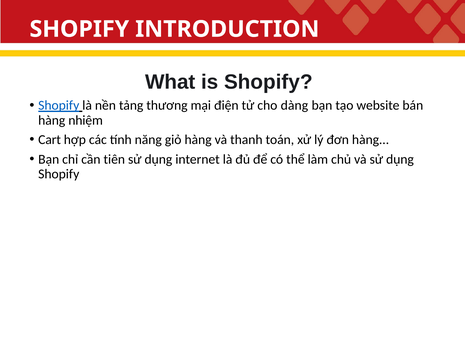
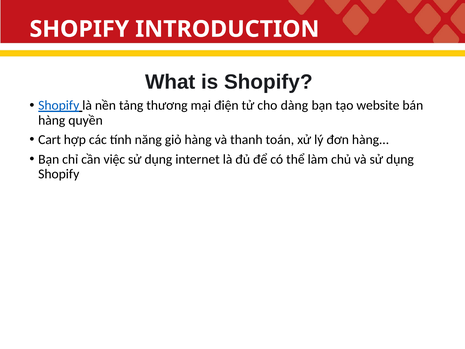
nhiệm: nhiệm -> quyền (86, 120)
tiên: tiên -> việc (114, 159)
